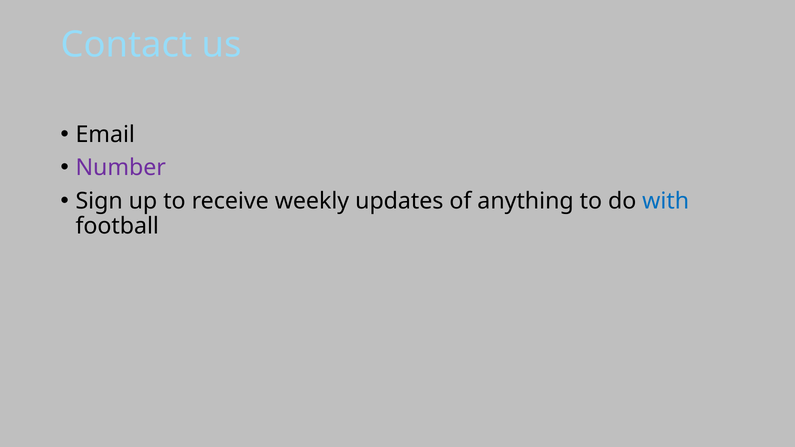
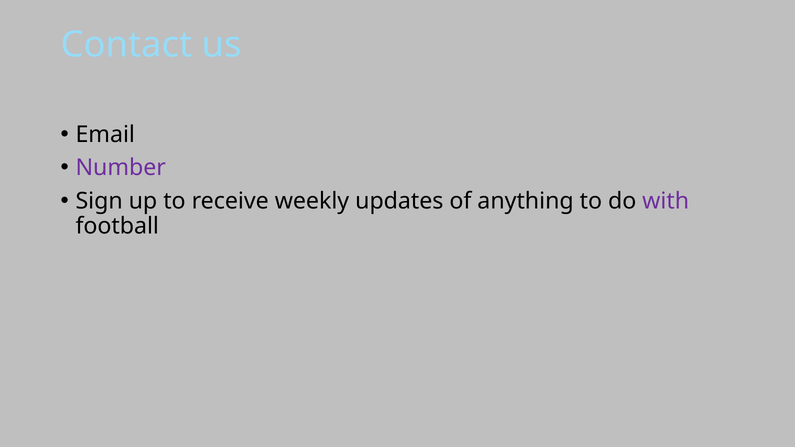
with colour: blue -> purple (666, 201)
